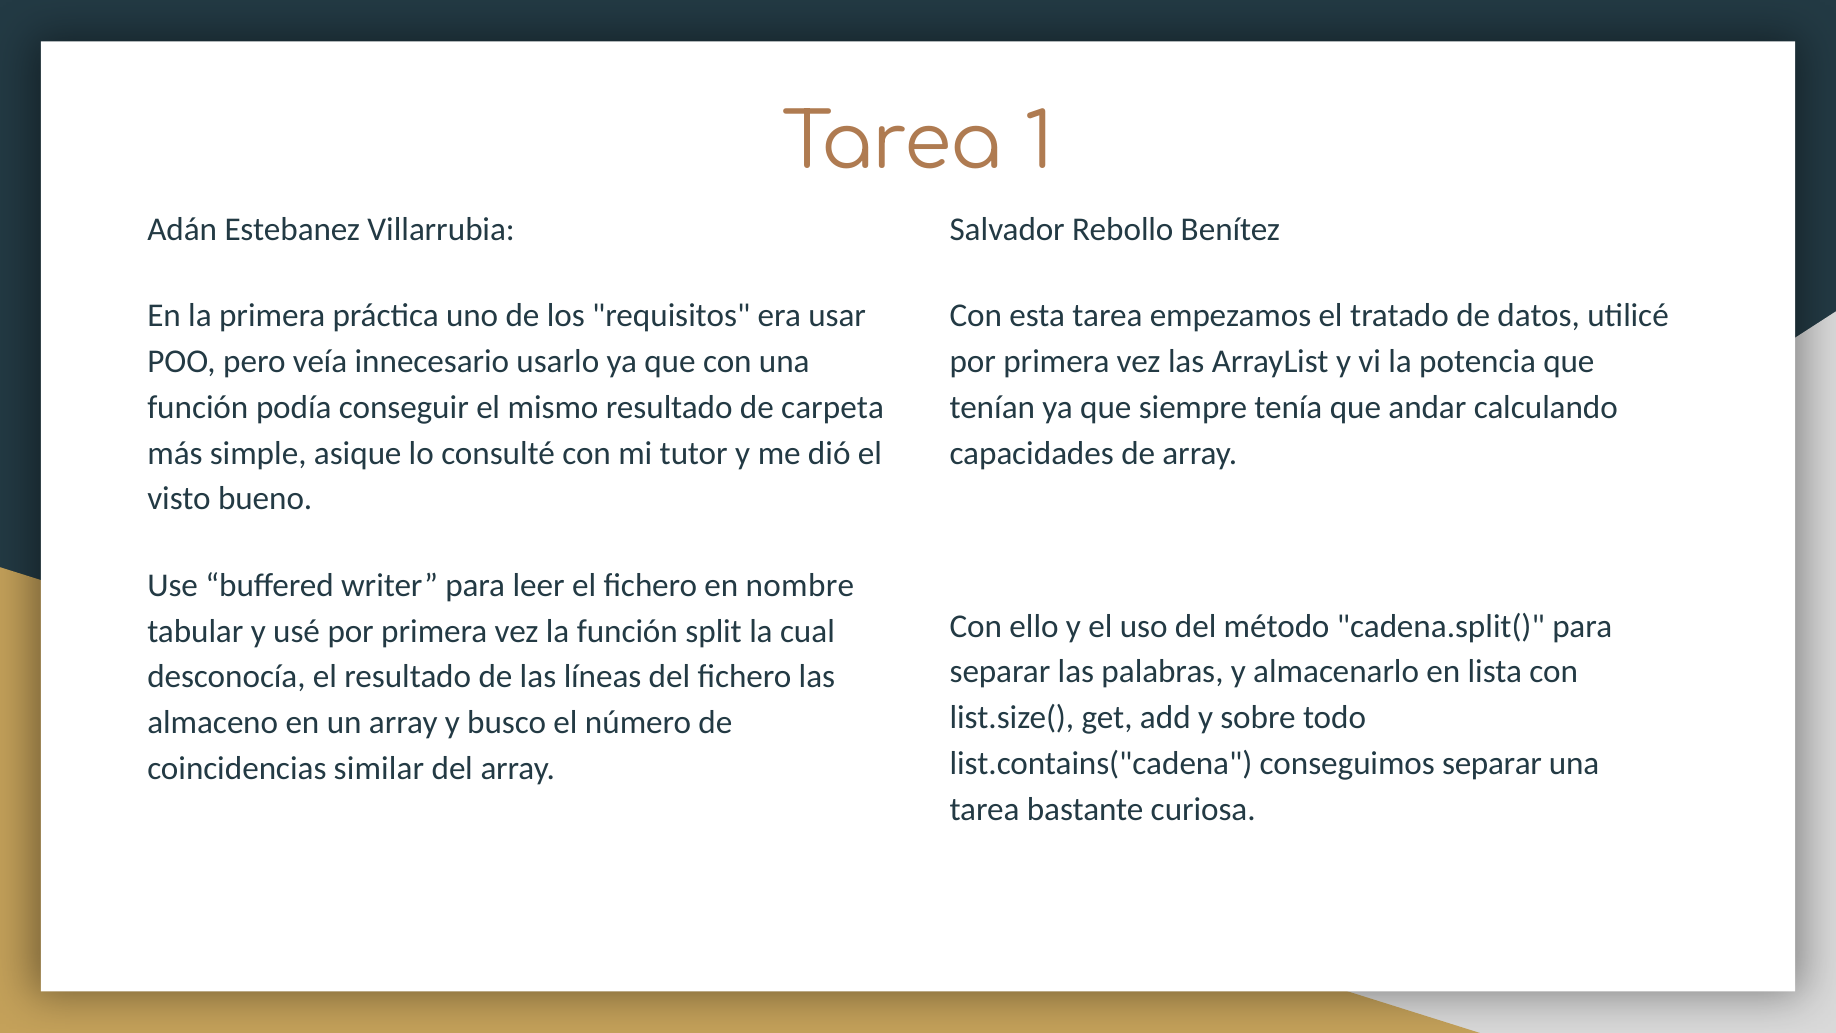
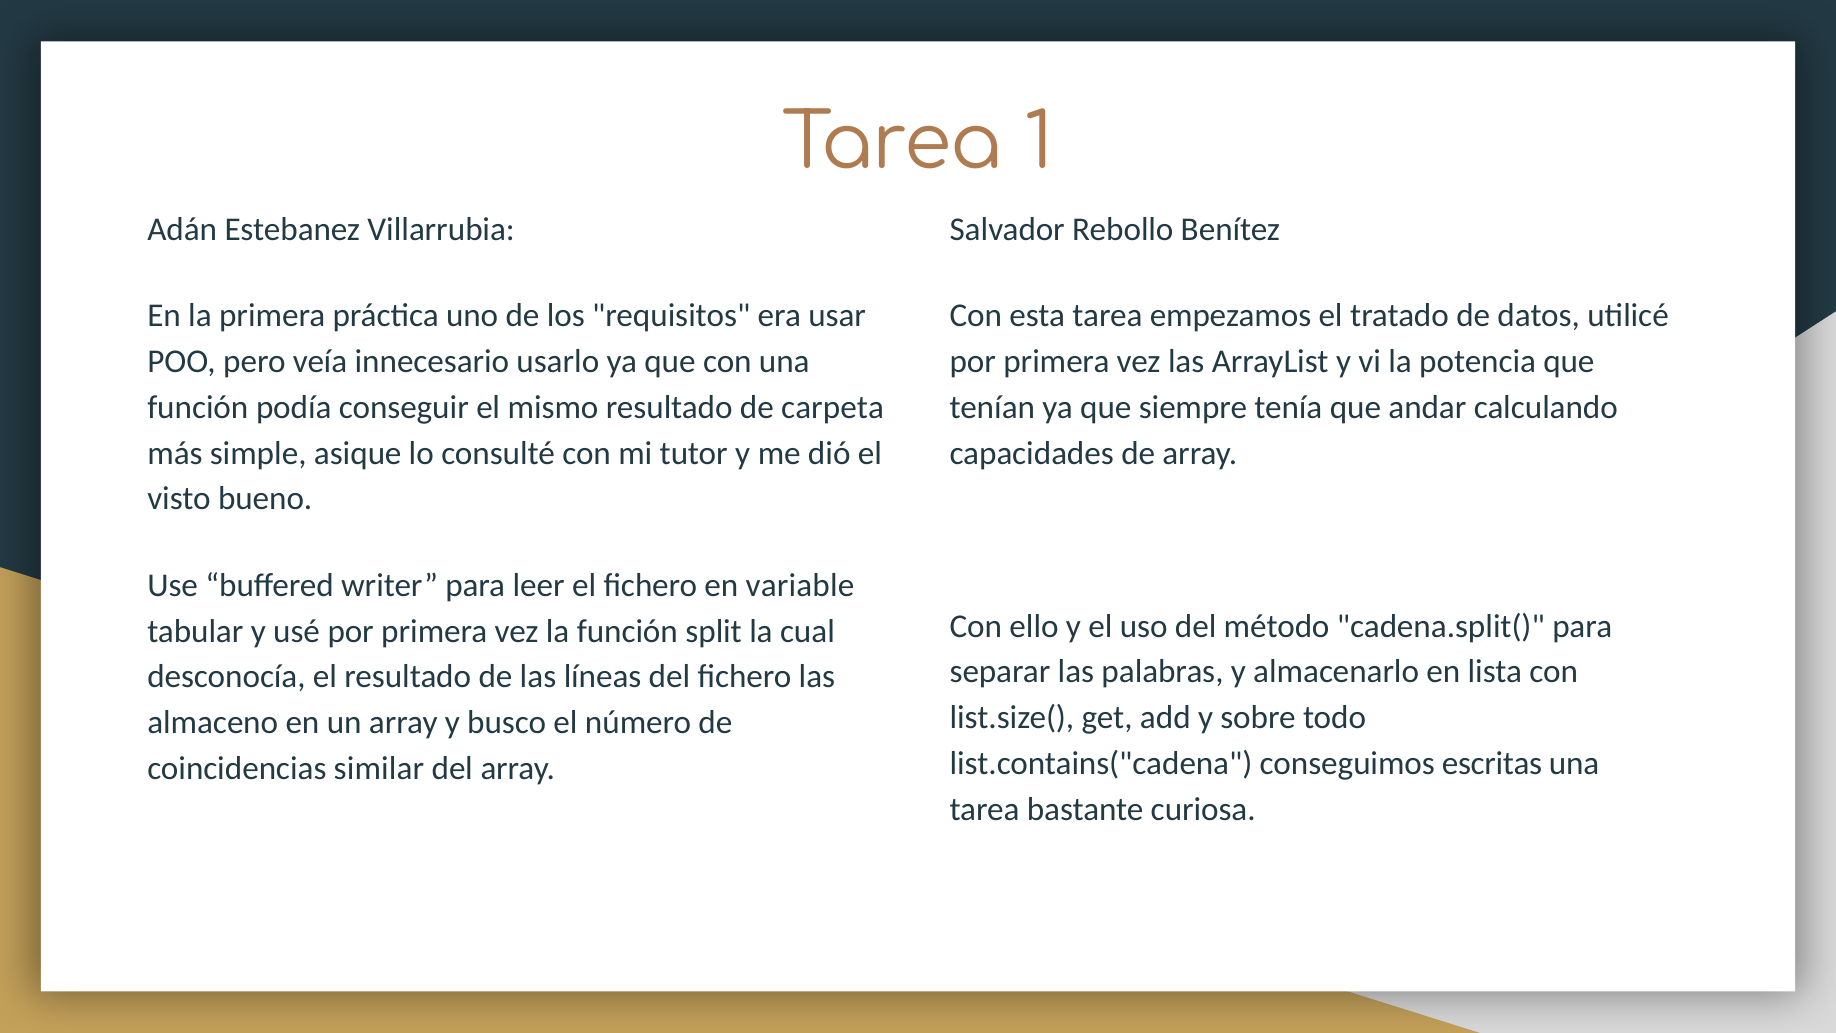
nombre: nombre -> variable (800, 585)
conseguimos separar: separar -> escritas (1492, 763)
